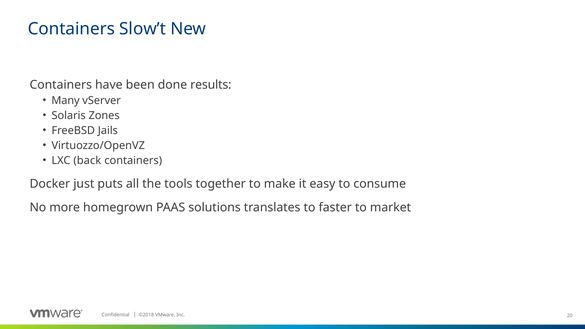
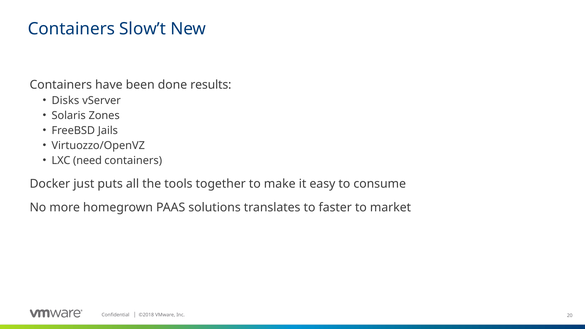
Many: Many -> Disks (65, 101)
back: back -> need (87, 161)
